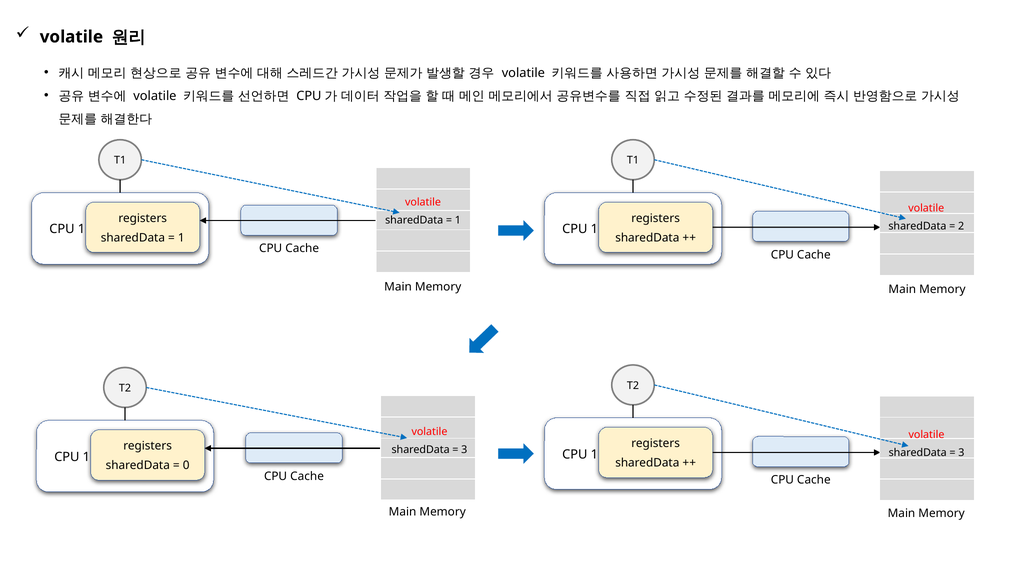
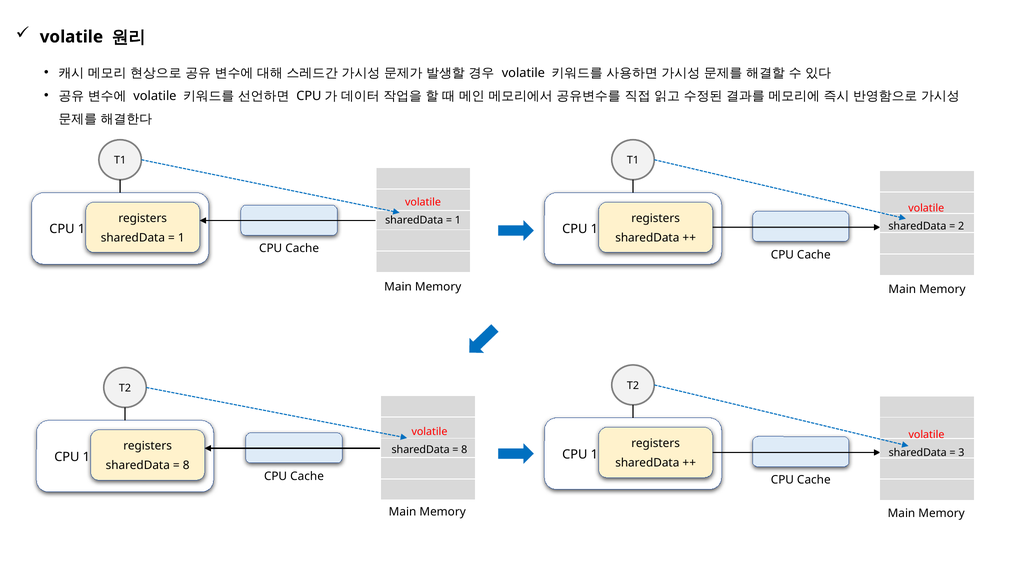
3: 3 -> 8 (464, 450)
0: 0 -> 8 (186, 466)
